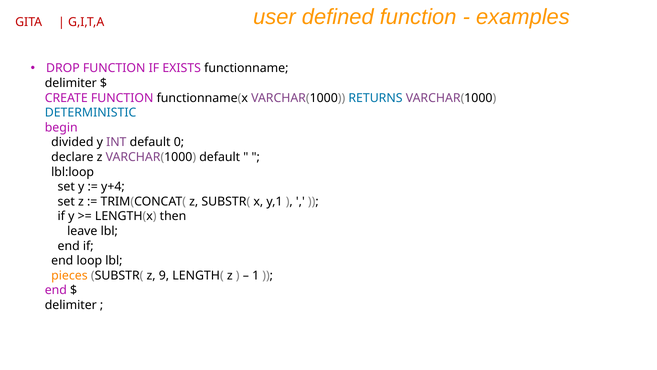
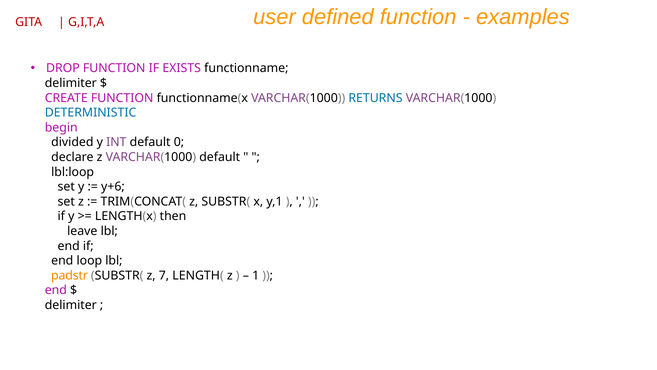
y+4: y+4 -> y+6 (113, 187)
pieces: pieces -> padstr (70, 275)
9: 9 -> 7 (164, 275)
